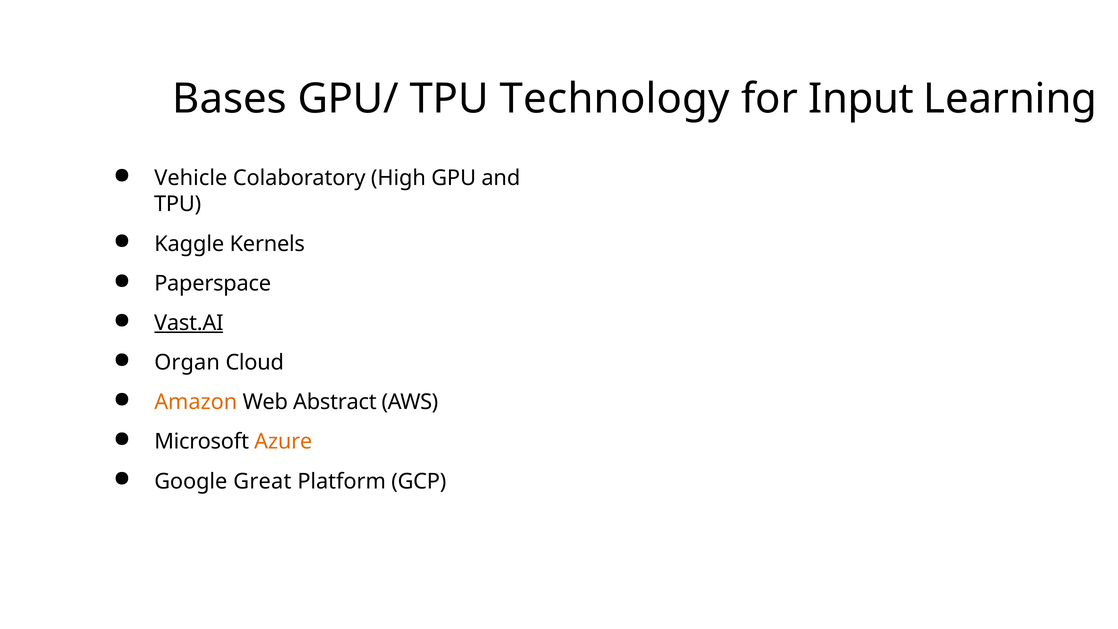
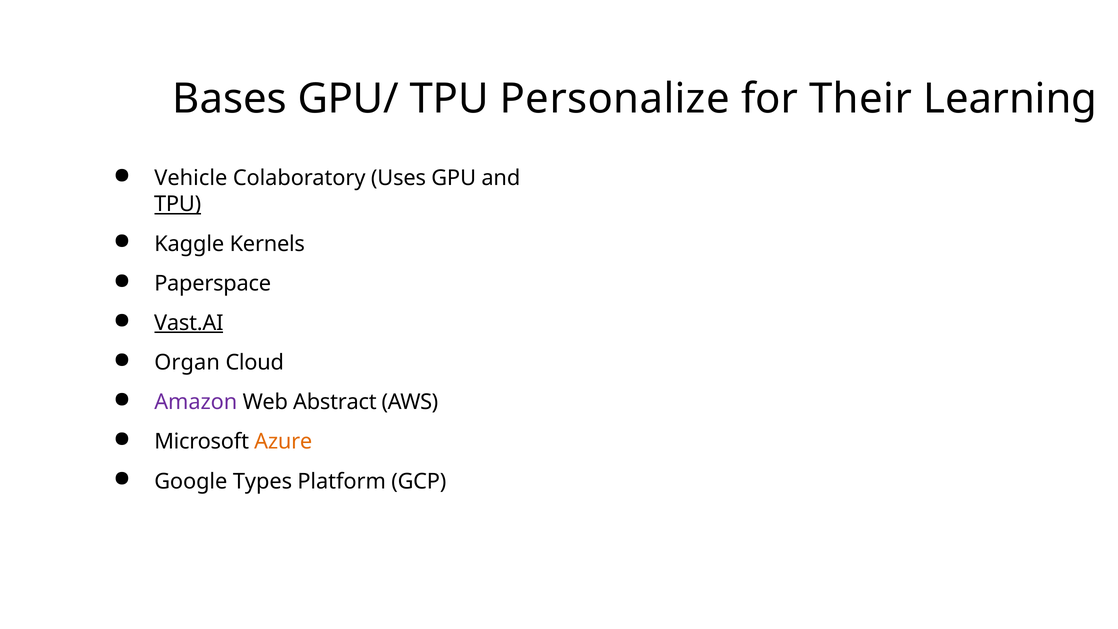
Technology: Technology -> Personalize (615, 99)
Input: Input -> Their (861, 99)
High: High -> Uses (398, 178)
TPU underline: none -> present (178, 204)
Amazon colour: orange -> purple (196, 402)
Great: Great -> Types (263, 481)
